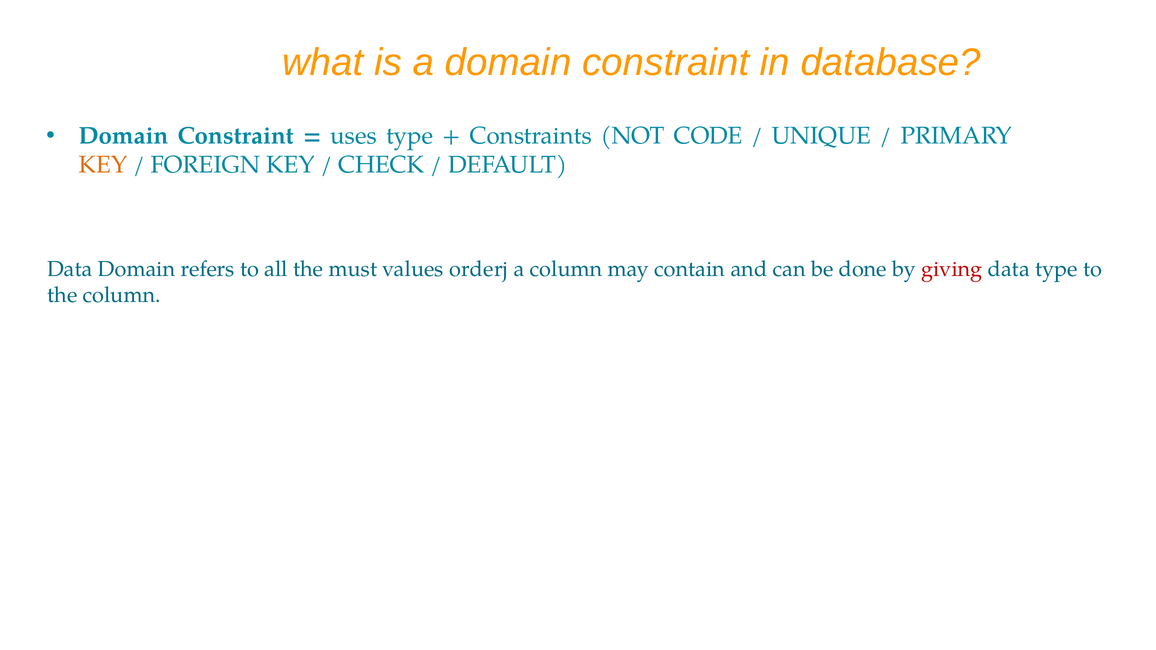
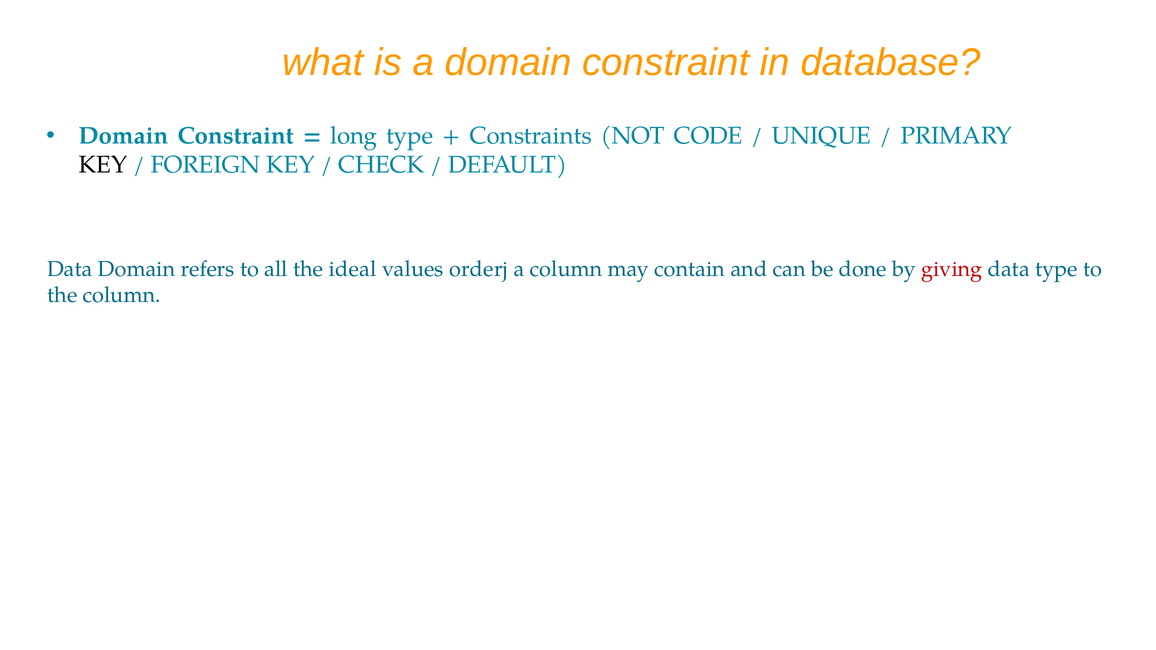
uses: uses -> long (354, 136)
KEY colour: orange -> black (103, 165)
must: must -> ideal (353, 269)
